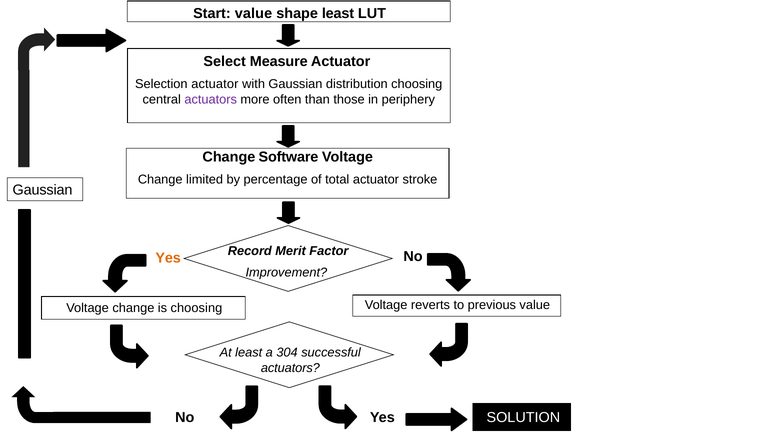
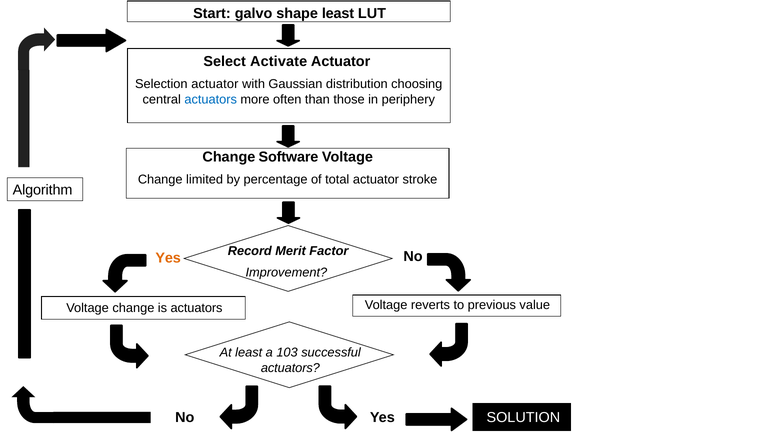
Start value: value -> galvo (254, 13)
Measure: Measure -> Activate (279, 61)
actuators colour: purple -> blue (211, 99)
Gaussian: Gaussian -> Algorithm (43, 190)
is choosing: choosing -> actuators (197, 308)
304: 304 -> 103 (287, 353)
